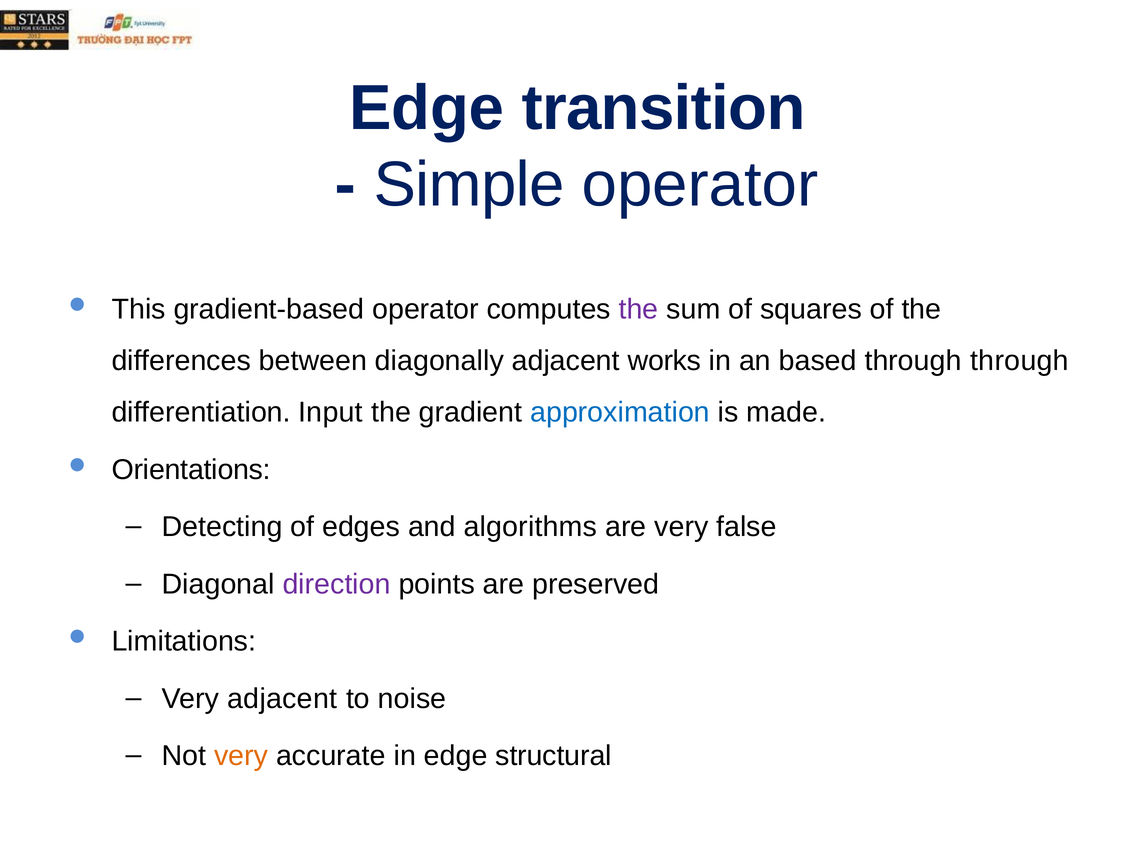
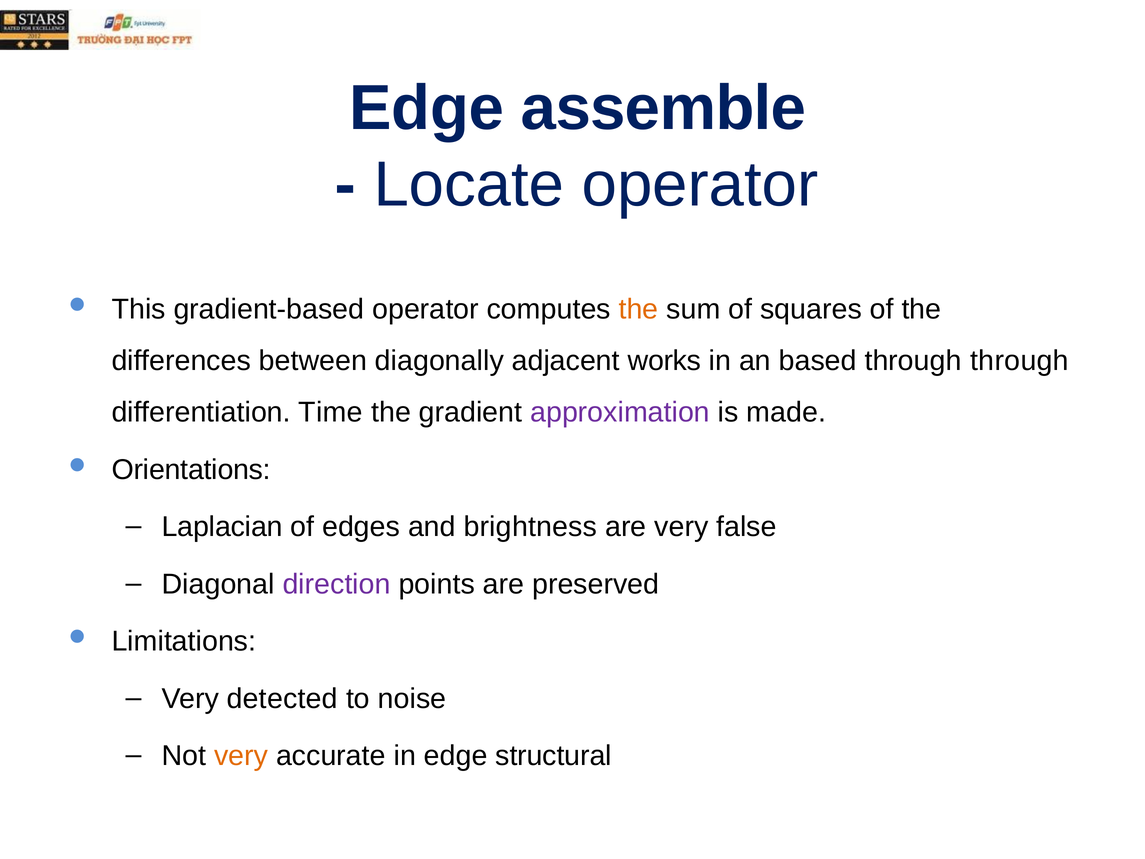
transition: transition -> assemble (663, 108)
Simple: Simple -> Locate (469, 185)
the colour: purple -> orange (638, 309)
Input: Input -> Time (331, 412)
approximation colour: blue -> purple (620, 412)
Detecting: Detecting -> Laplacian (222, 527)
algorithms: algorithms -> brightness (530, 527)
Very adjacent: adjacent -> detected (282, 699)
